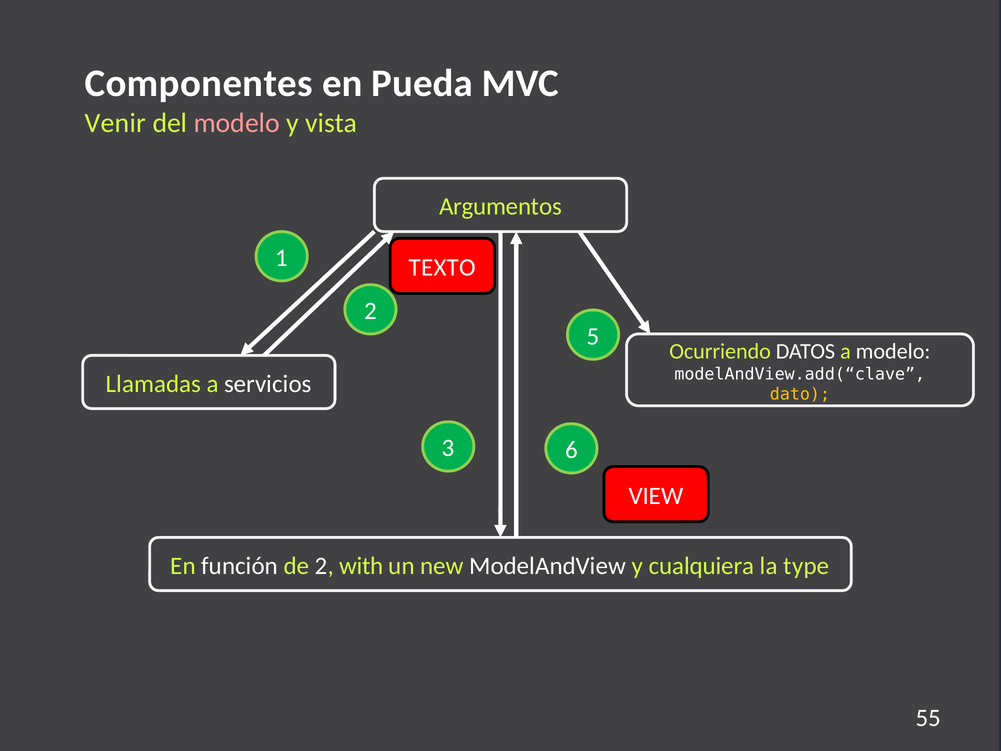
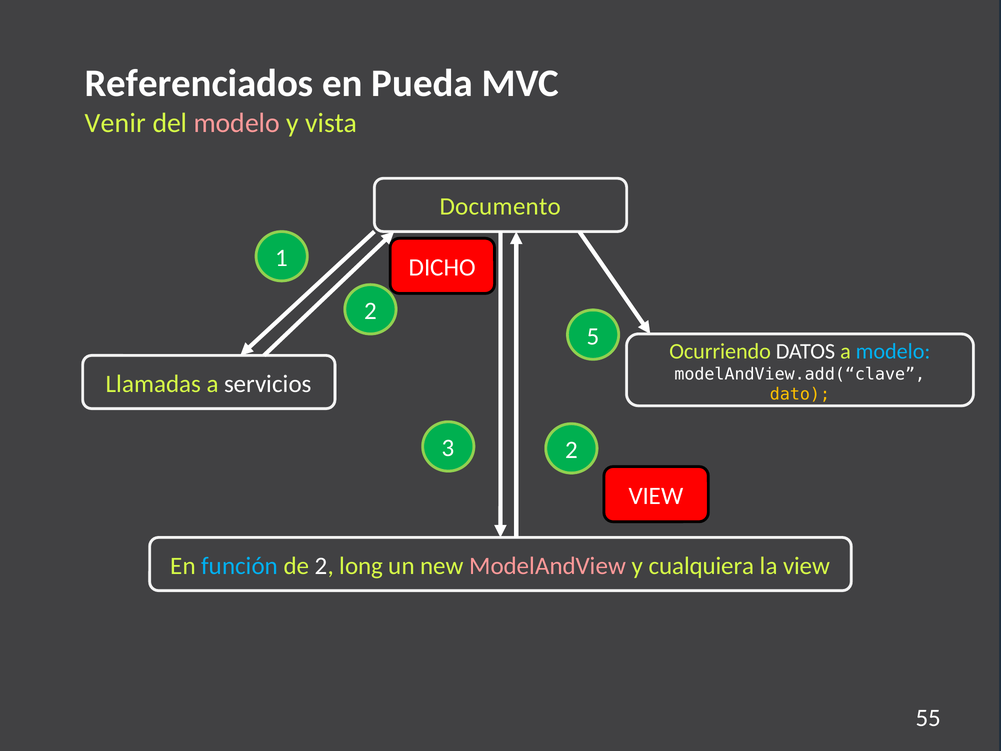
Componentes: Componentes -> Referenciados (199, 83)
Argumentos: Argumentos -> Documento (500, 207)
TEXTO: TEXTO -> DICHO (442, 267)
modelo colour: white -> light blue (893, 351)
3 6: 6 -> 2 (571, 450)
función colour: white -> light blue (240, 566)
with: with -> long (361, 566)
ModelAndView colour: white -> pink (548, 566)
la type: type -> view (807, 566)
